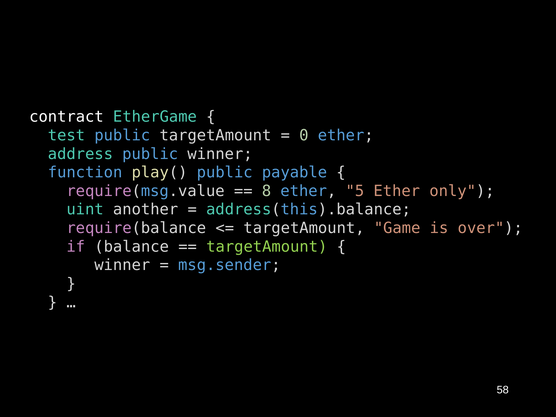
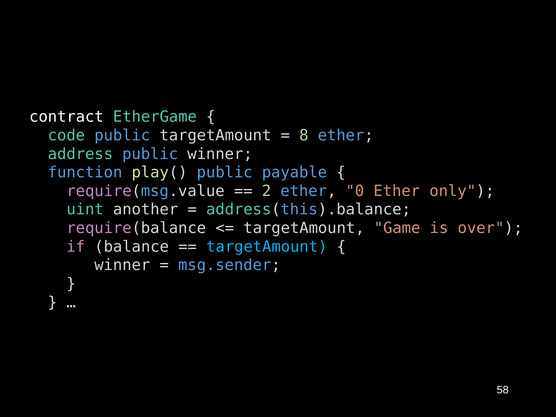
test: test -> code (66, 135)
0: 0 -> 8 (304, 135)
8: 8 -> 2 (267, 191)
5: 5 -> 0 (355, 191)
targetAmount colour: light green -> light blue (267, 247)
